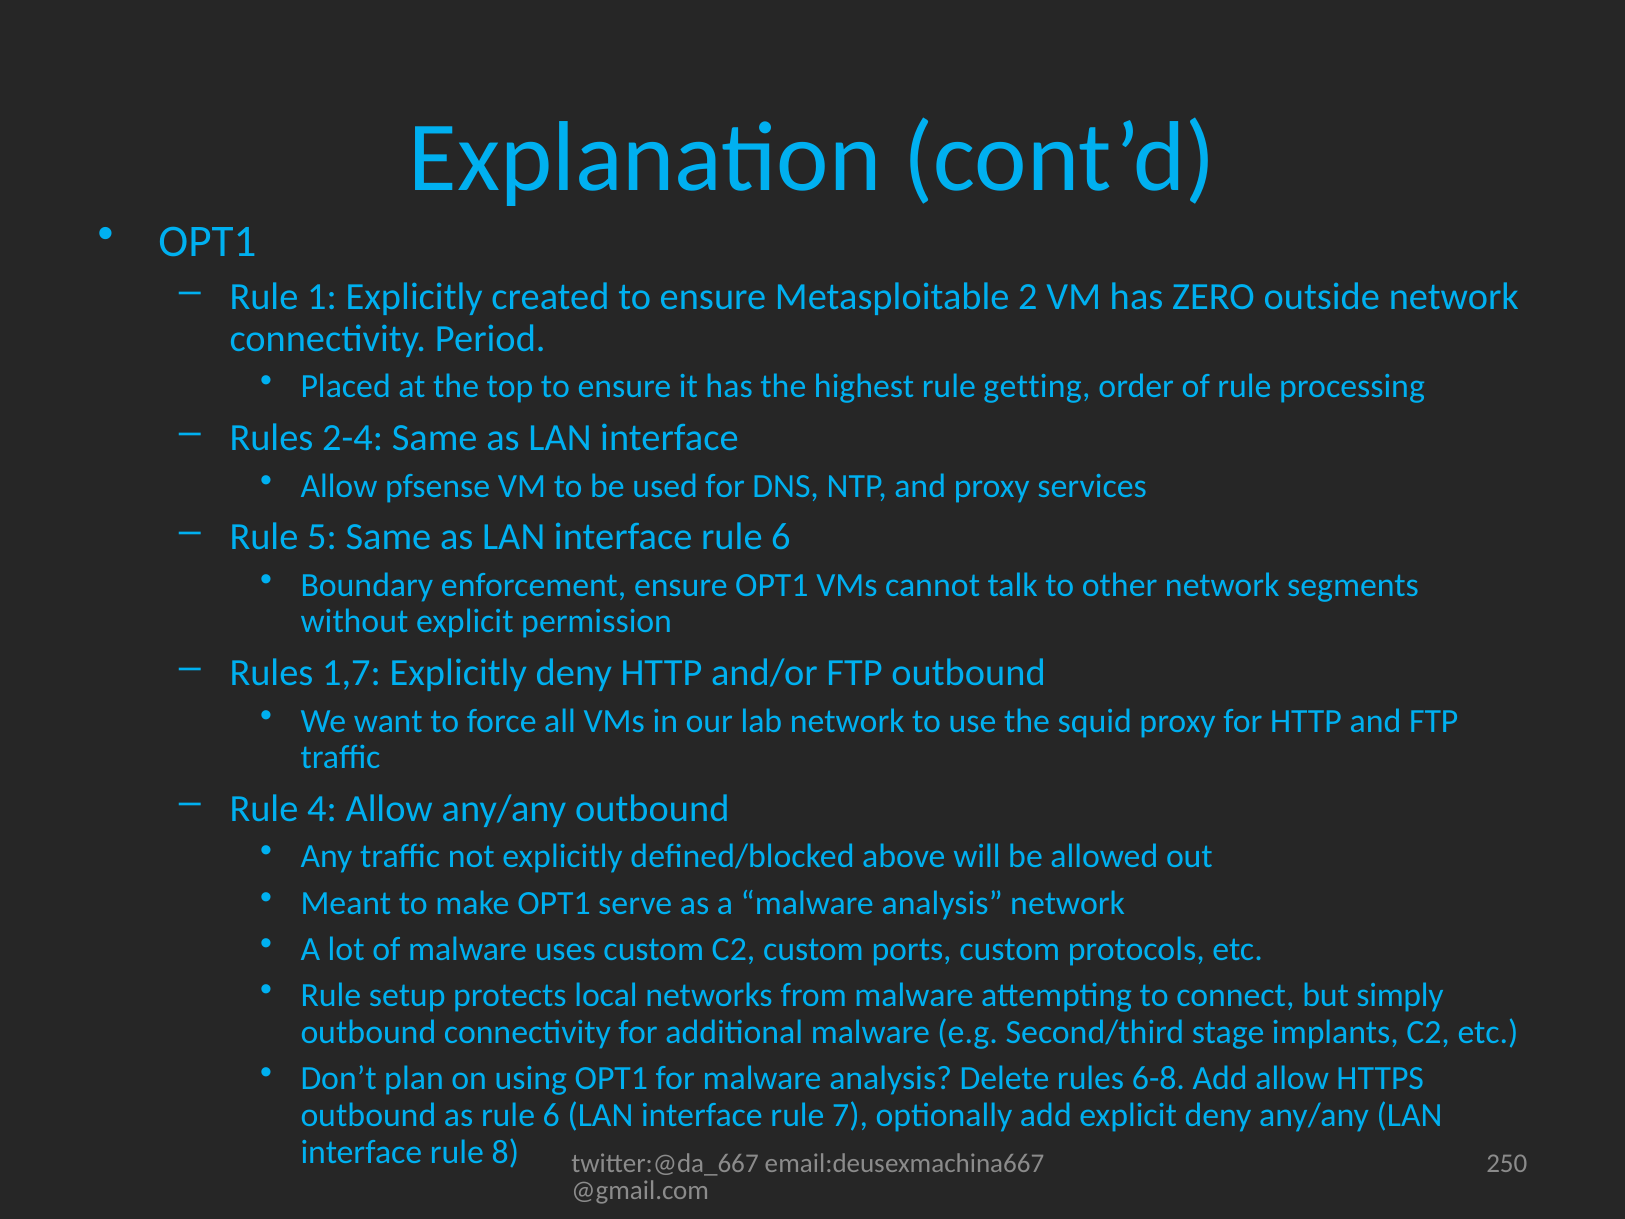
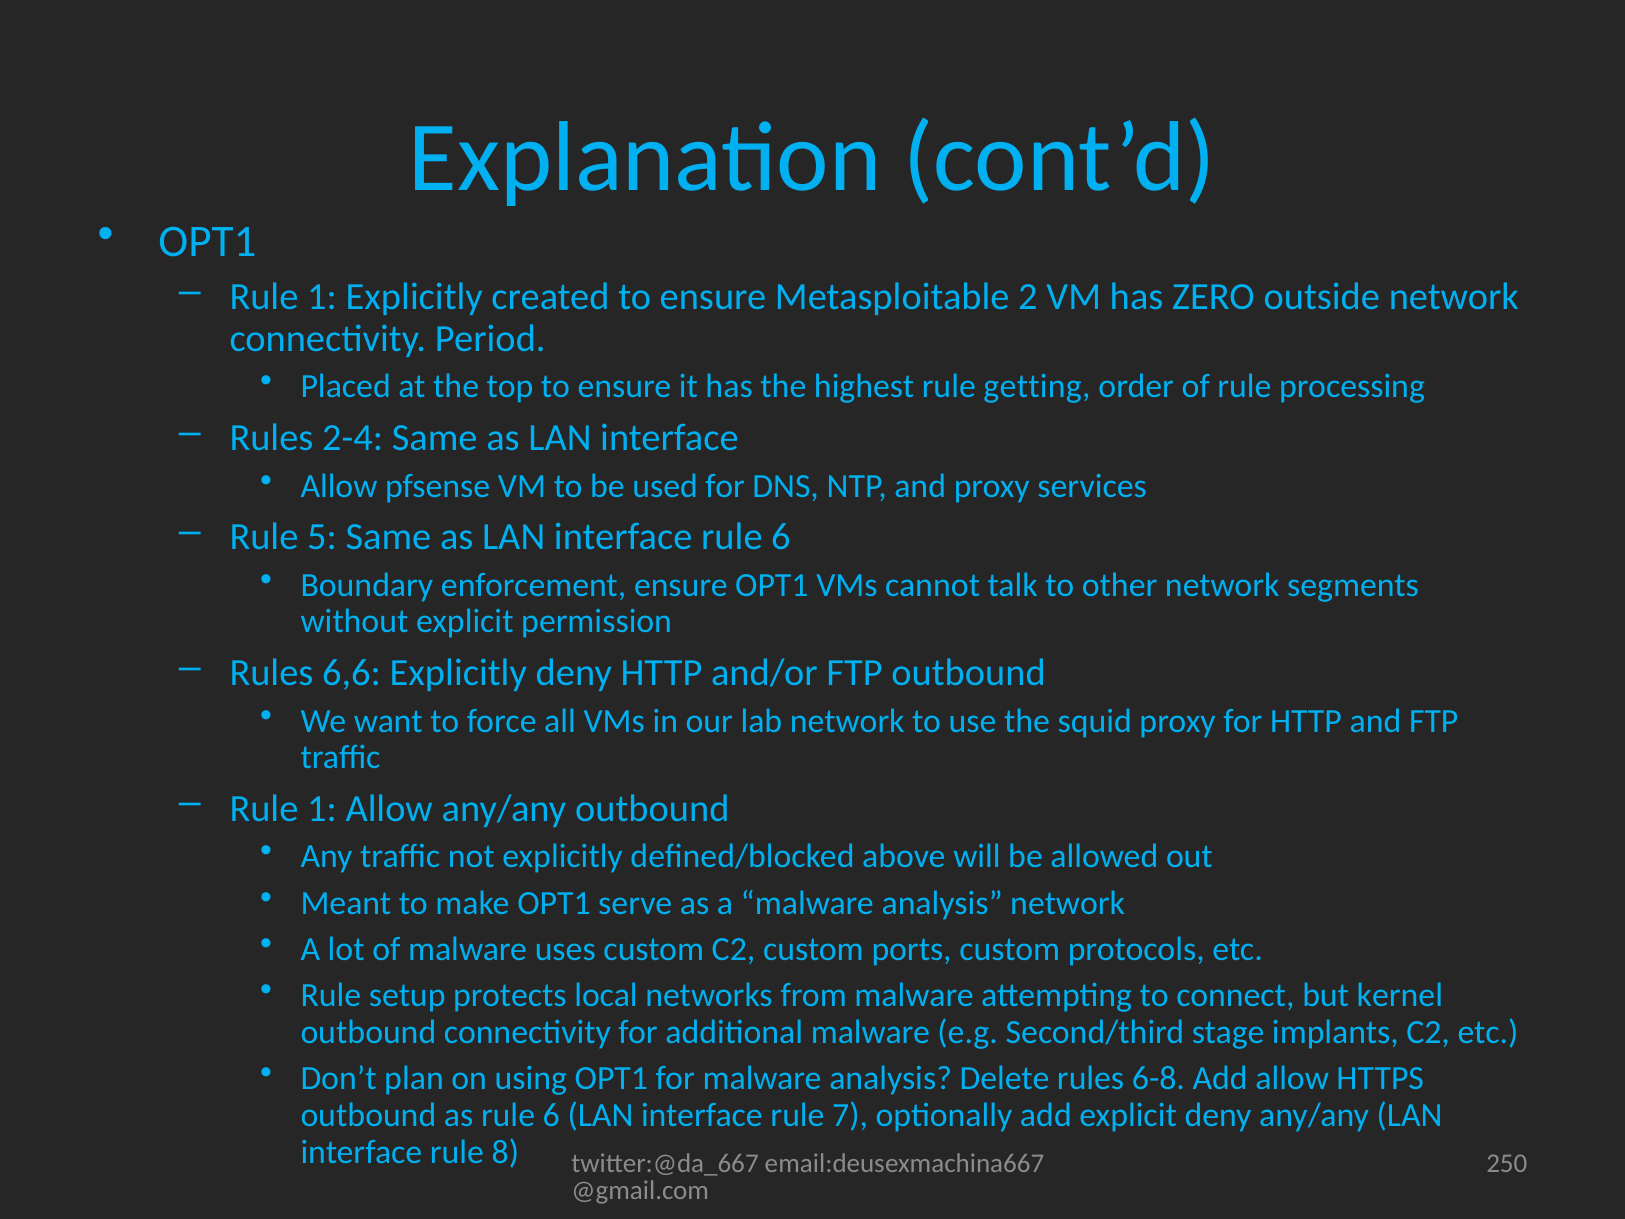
1,7: 1,7 -> 6,6 (351, 673)
4: 4 -> 1 (322, 808)
simply: simply -> kernel (1400, 995)
